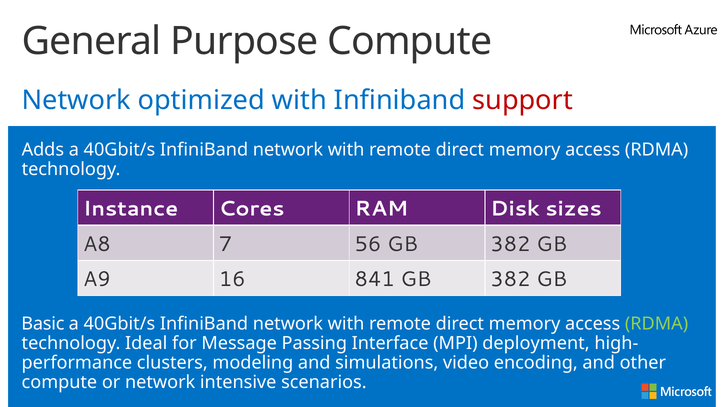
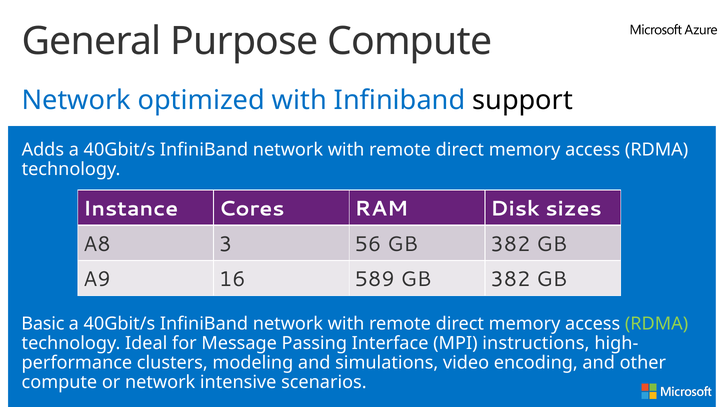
support colour: red -> black (523, 100)
7: 7 -> 3 (226, 244)
841: 841 -> 589 (375, 280)
deployment: deployment -> instructions (536, 344)
